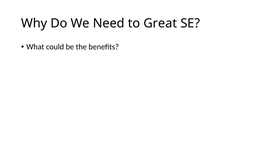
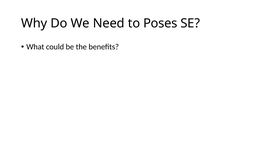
Great: Great -> Poses (160, 23)
